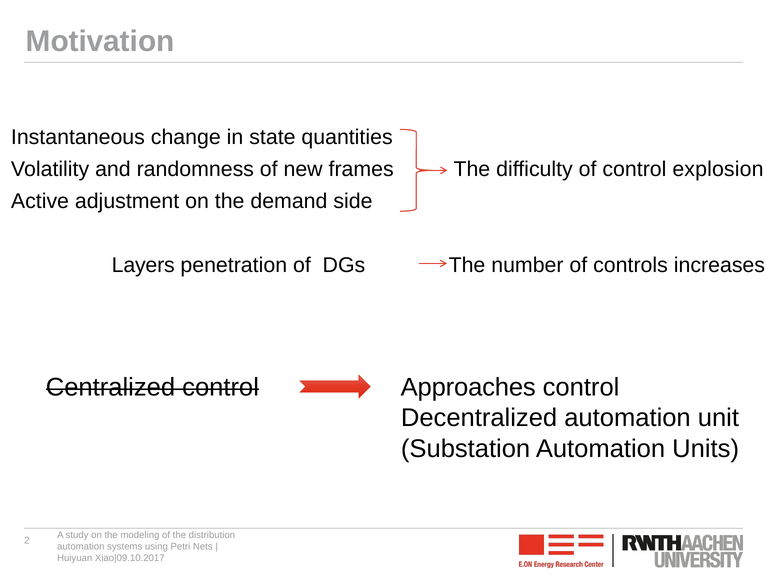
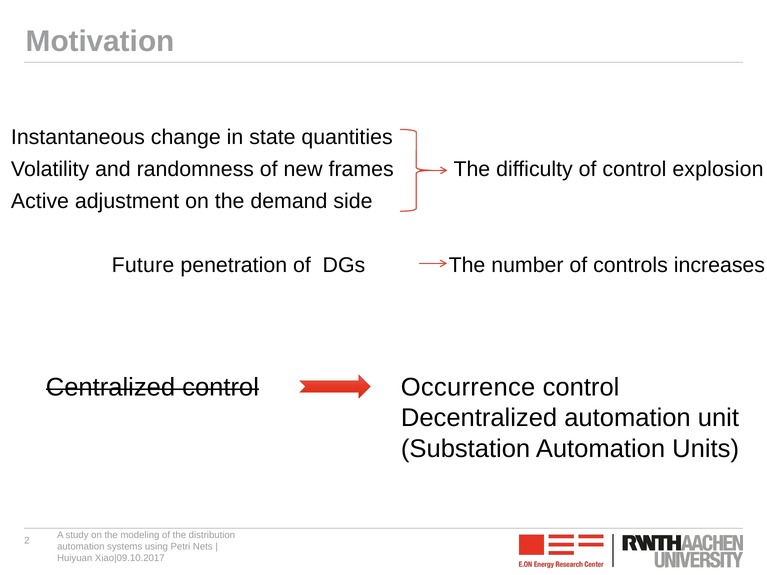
Layers: Layers -> Future (143, 265)
Approaches: Approaches -> Occurrence (468, 388)
